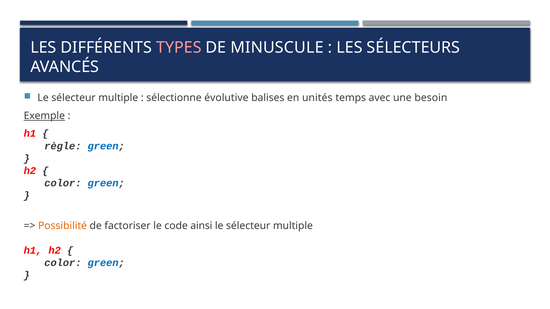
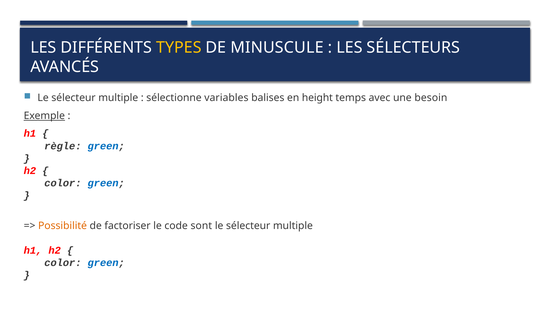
TYPES colour: pink -> yellow (179, 48)
évolutive: évolutive -> variables (226, 98)
unités: unités -> height (317, 98)
ainsi: ainsi -> sont (201, 226)
